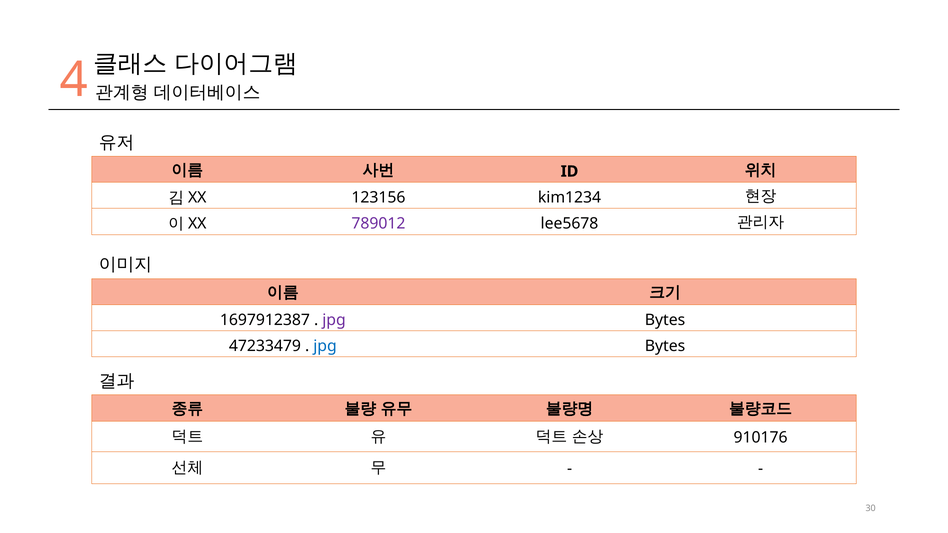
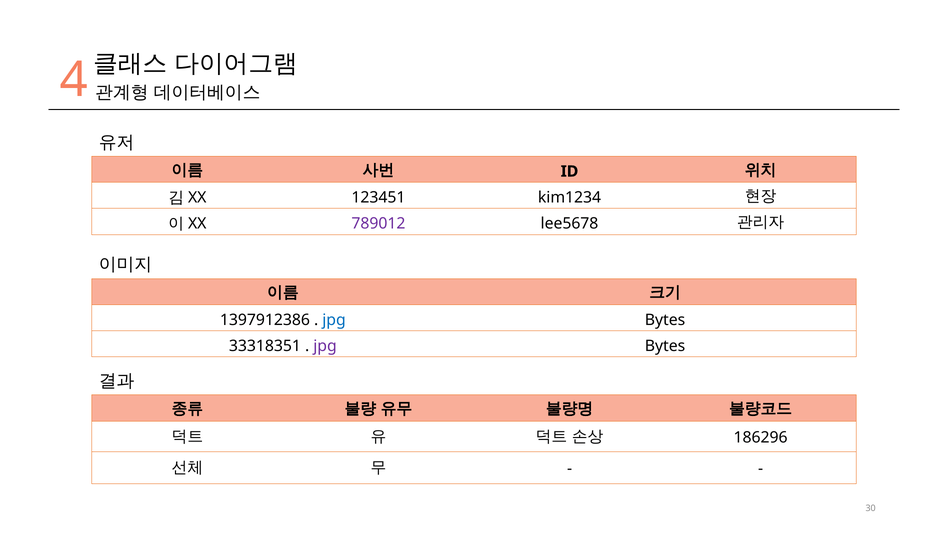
123156: 123156 -> 123451 (378, 198)
1697912387: 1697912387 -> 1397912386 (265, 320)
jpg colour: purple -> blue (334, 320)
47233479: 47233479 -> 33318351 (265, 346)
jpg colour: blue -> purple (325, 346)
910176: 910176 -> 186296 (761, 438)
